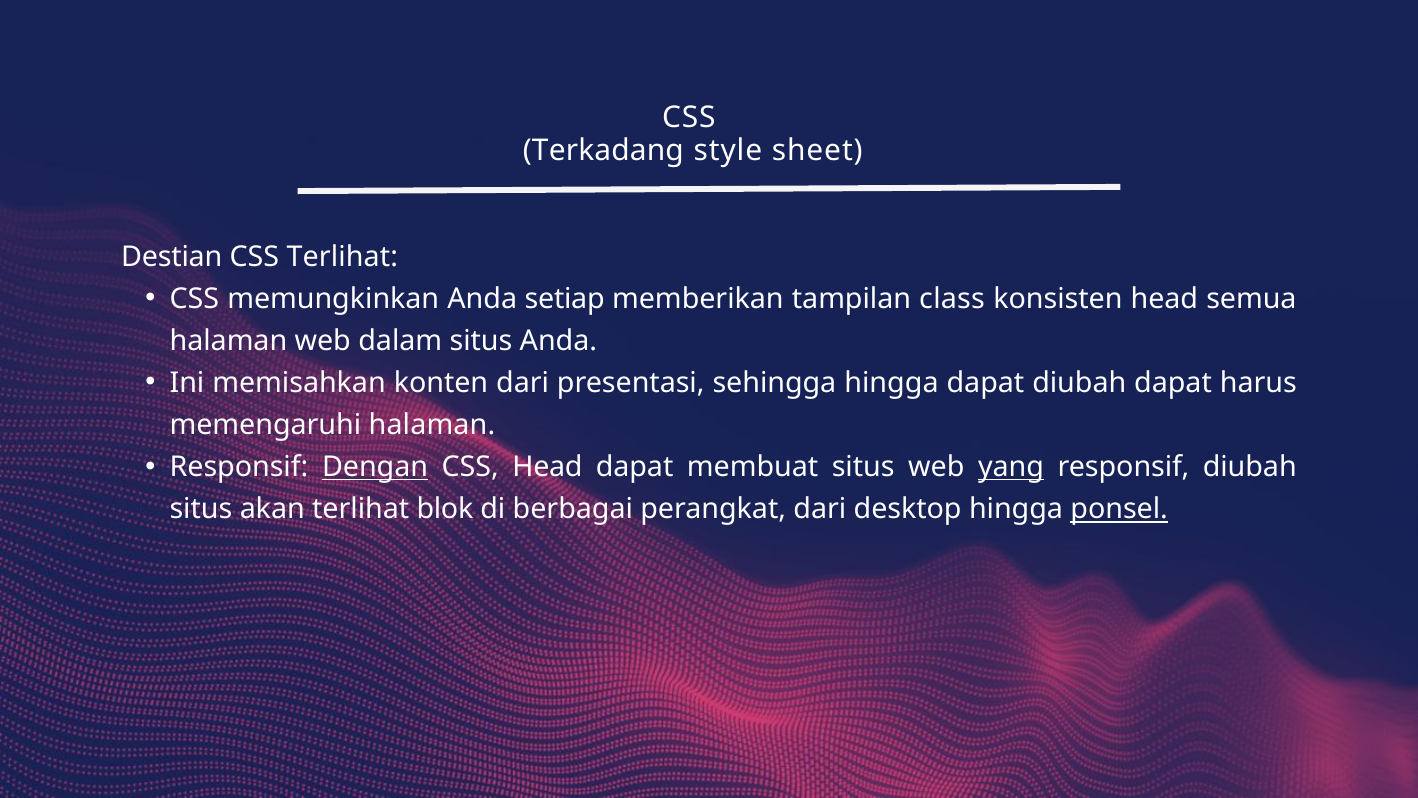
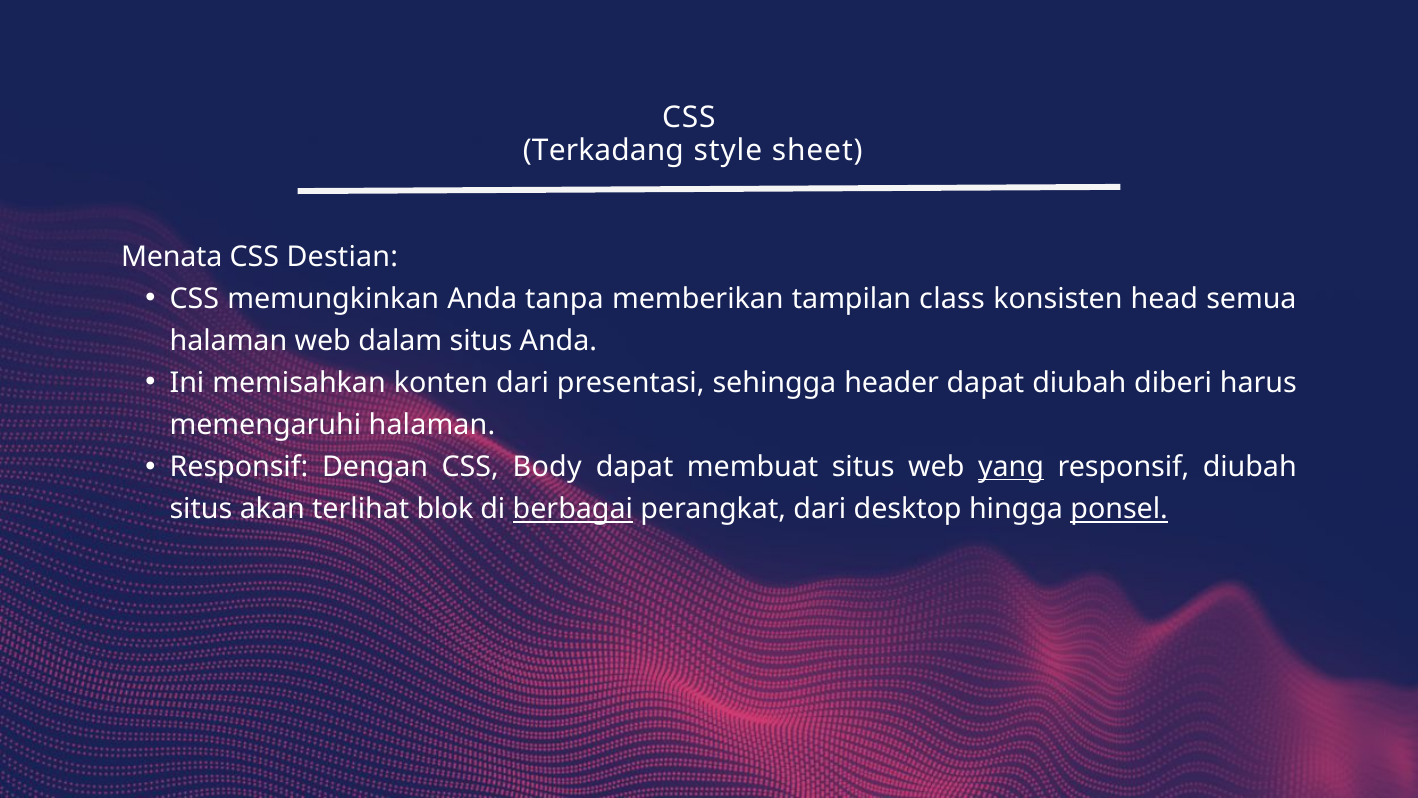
Destian: Destian -> Menata (172, 257)
CSS Terlihat: Terlihat -> Destian (342, 257)
setiap: setiap -> tanpa (564, 299)
sehingga hingga: hingga -> header (892, 383)
diubah dapat: dapat -> diberi (1173, 383)
Dengan underline: present -> none (375, 467)
CSS Head: Head -> Body (547, 467)
berbagai underline: none -> present (573, 509)
